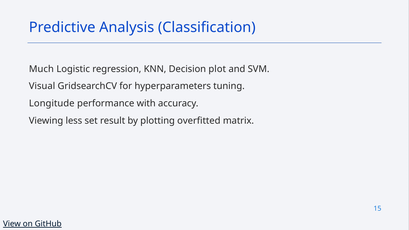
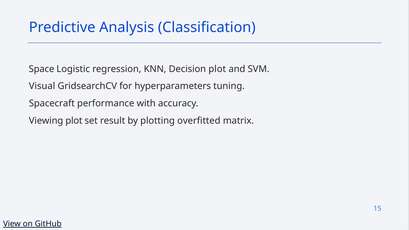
Much: Much -> Space (42, 69)
Longitude: Longitude -> Spacecraft (52, 103)
Viewing less: less -> plot (74, 121)
